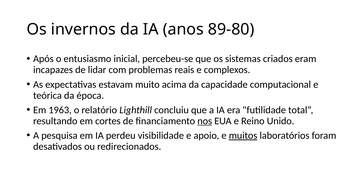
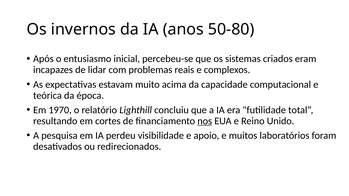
89-80: 89-80 -> 50-80 (231, 29)
1963: 1963 -> 1970 (60, 110)
muitos underline: present -> none (243, 136)
